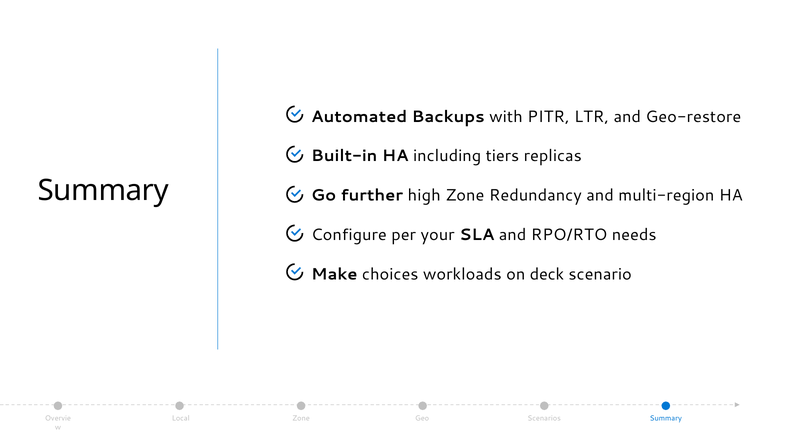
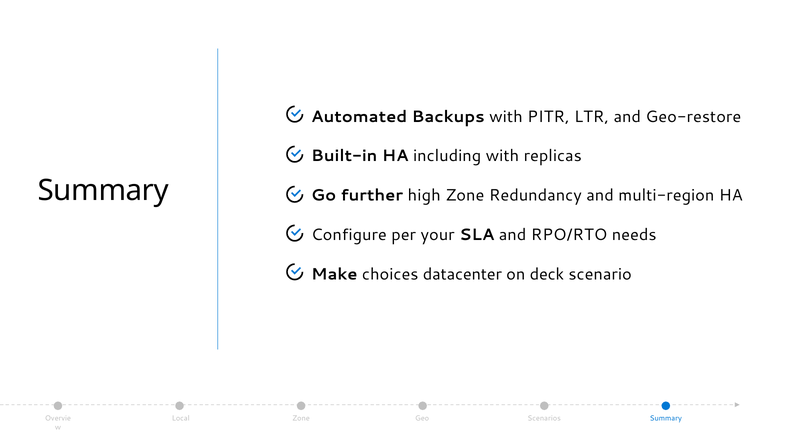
including tiers: tiers -> with (502, 156)
workloads: workloads -> datacenter (462, 274)
